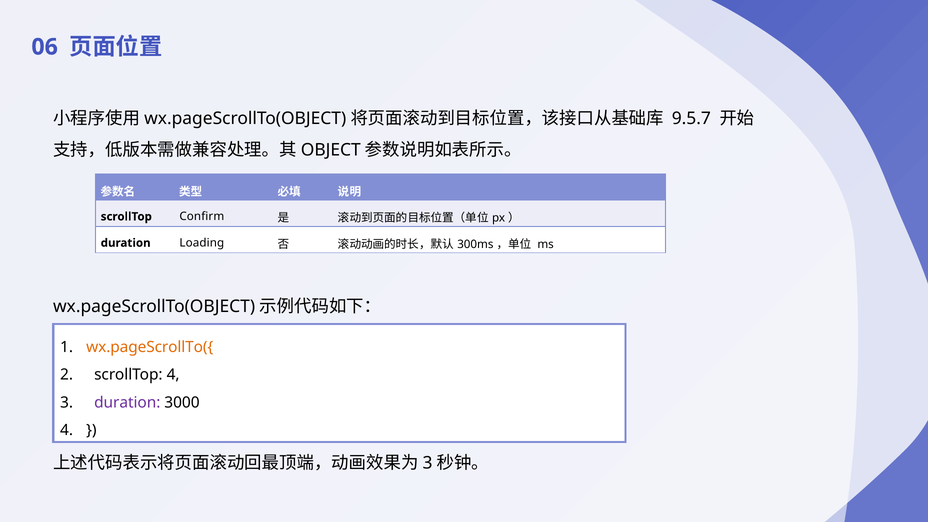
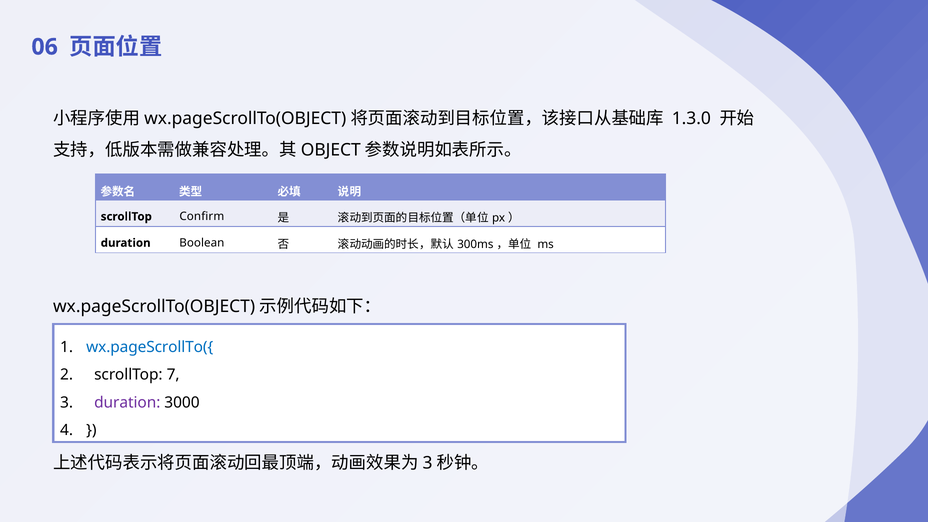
9.5.7: 9.5.7 -> 1.3.0 (691, 118)
Loading: Loading -> Boolean (202, 243)
wx.pageScrollTo({ colour: orange -> blue (150, 347)
scrollTop 4: 4 -> 7 (173, 375)
